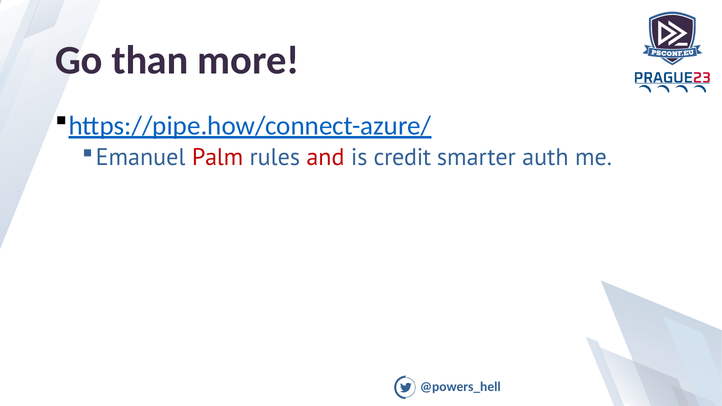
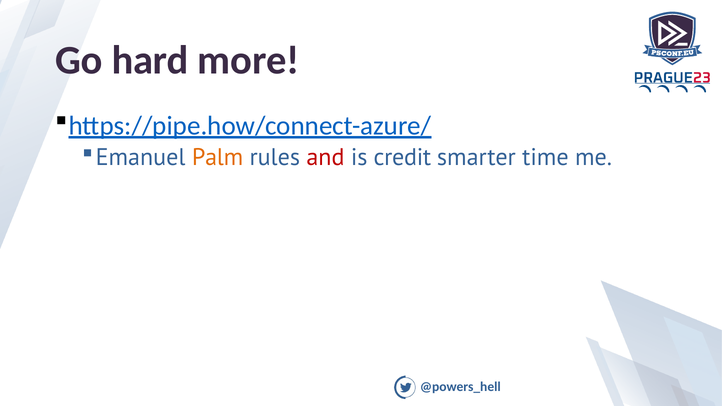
than: than -> hard (150, 61)
Palm colour: red -> orange (218, 157)
auth: auth -> time (545, 157)
